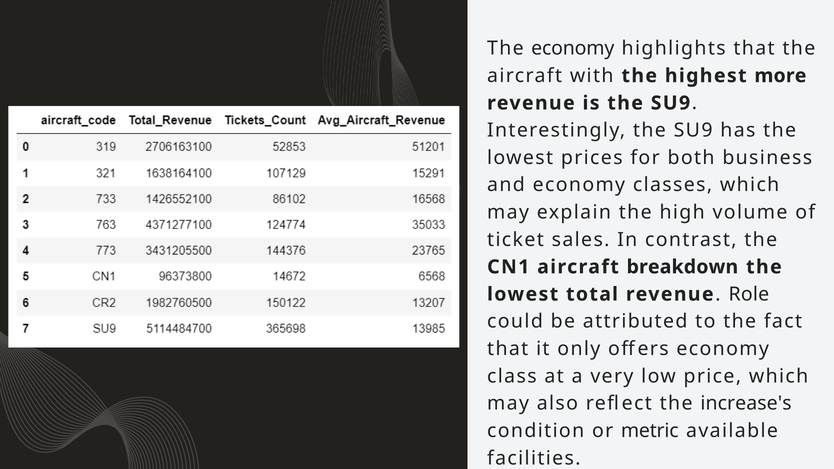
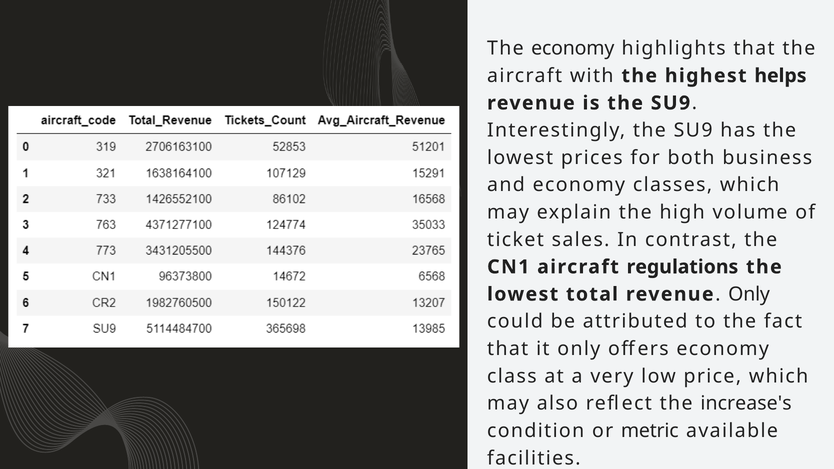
more: more -> helps (780, 76)
breakdown: breakdown -> regulations (682, 267)
Role: Role -> Only (749, 294)
